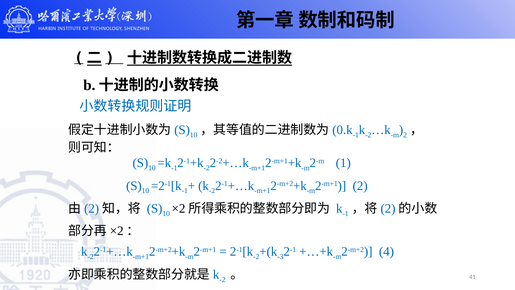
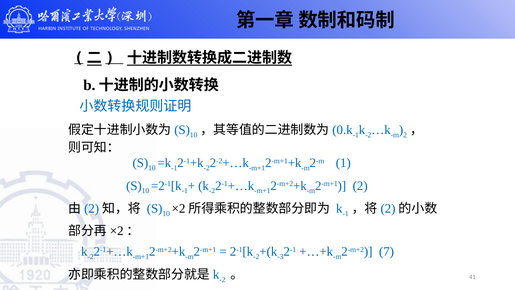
4: 4 -> 7 (386, 251)
